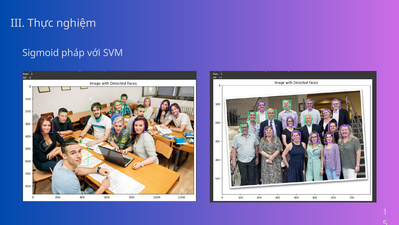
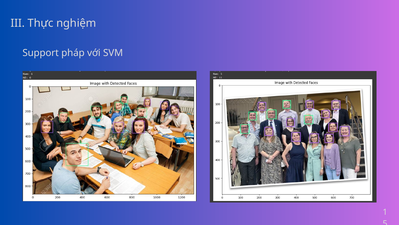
Sigmoid: Sigmoid -> Support (41, 53)
